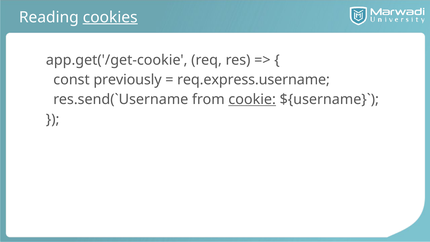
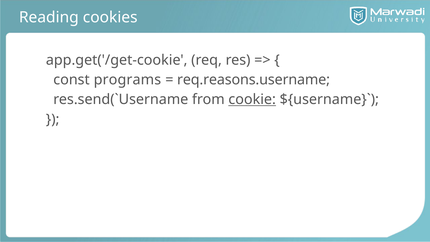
cookies underline: present -> none (110, 17)
previously: previously -> programs (127, 80)
req.express.username: req.express.username -> req.reasons.username (254, 80)
